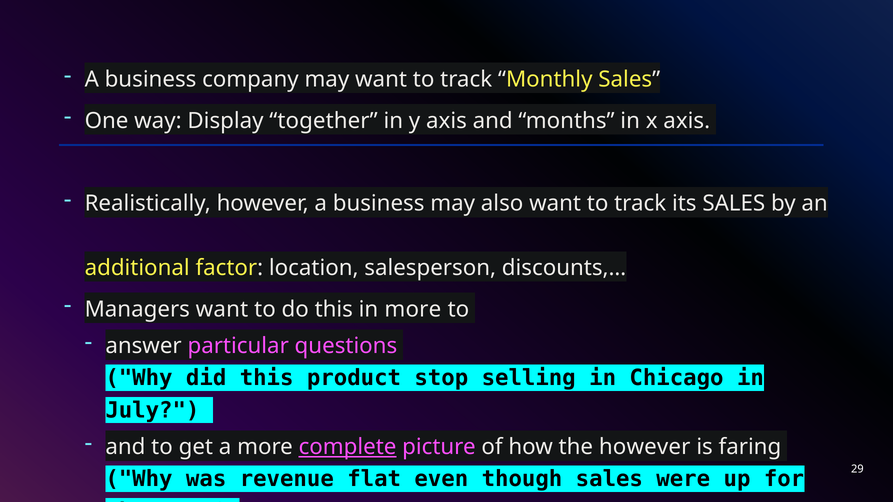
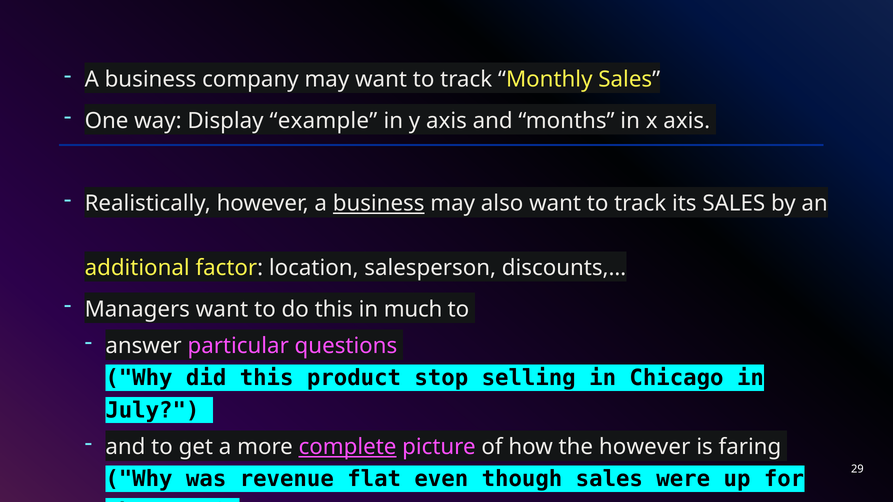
together: together -> example (323, 121)
business underline: none -> present (379, 204)
in more: more -> much (413, 309)
